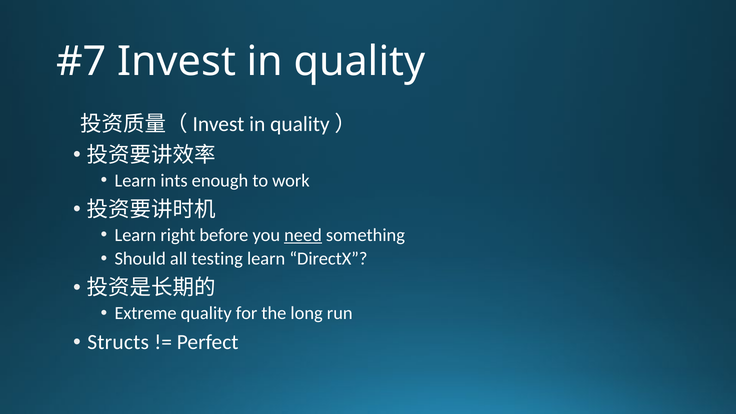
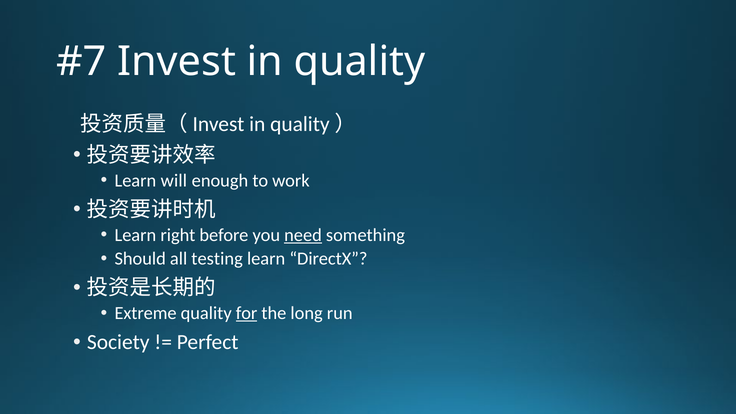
ints: ints -> will (174, 181)
for underline: none -> present (247, 313)
Structs: Structs -> Society (118, 342)
